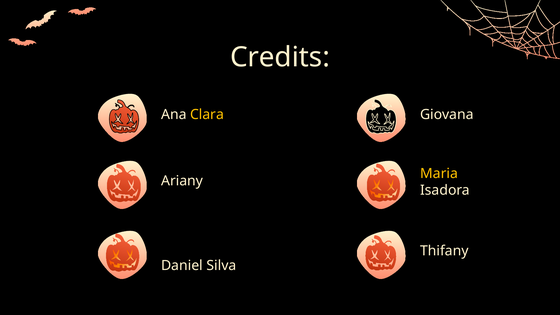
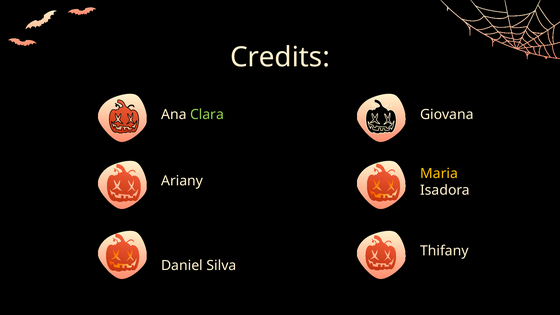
Clara colour: yellow -> light green (207, 114)
